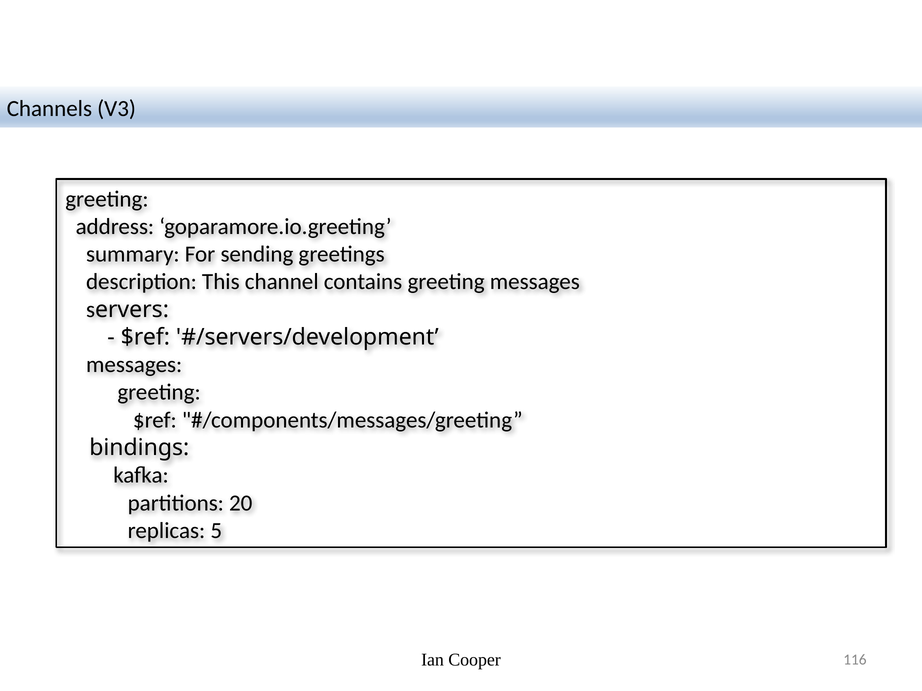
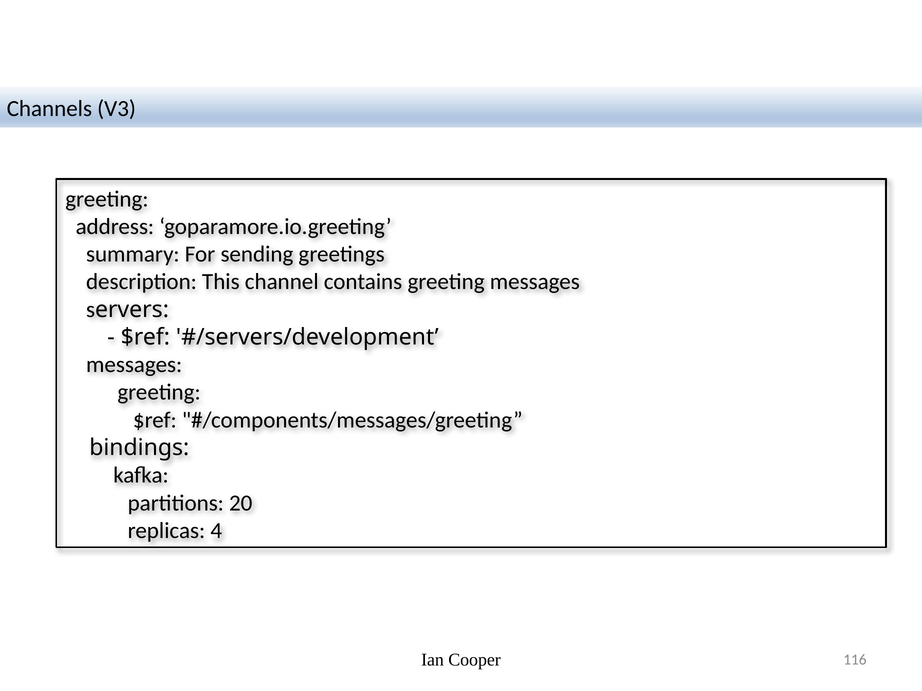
5: 5 -> 4 (216, 531)
